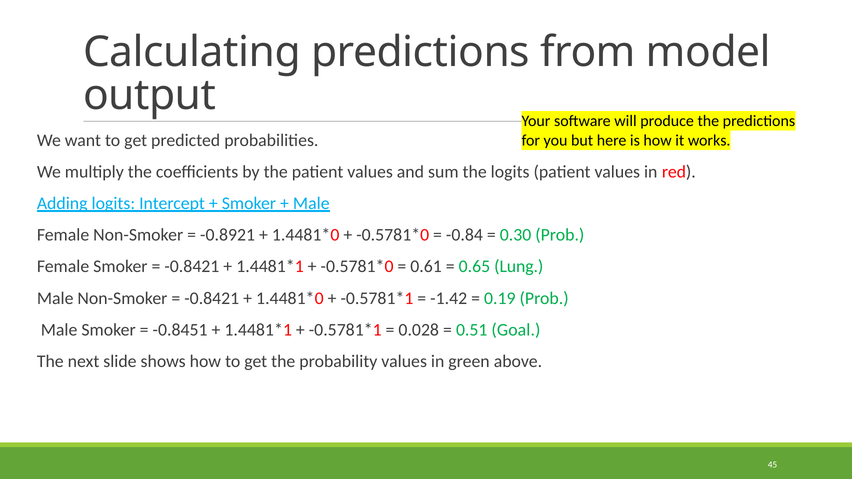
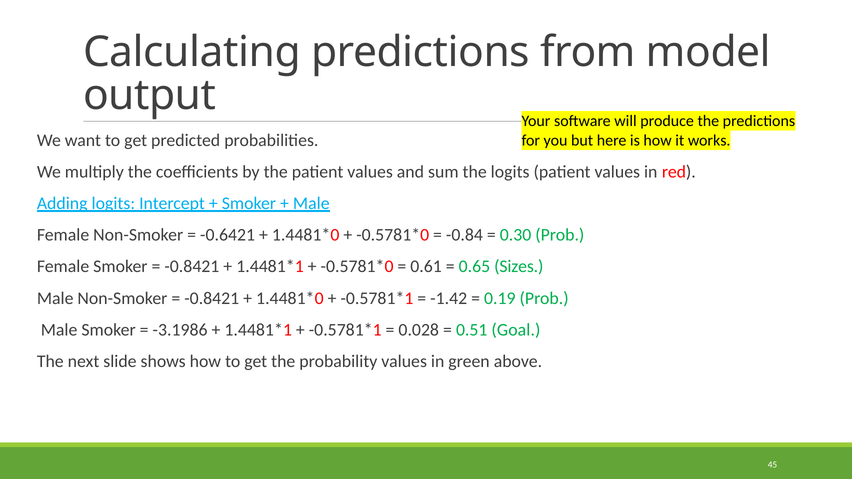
-0.8921: -0.8921 -> -0.6421 (228, 235)
Lung: Lung -> Sizes (519, 267)
-0.8451: -0.8451 -> -3.1986 (180, 330)
